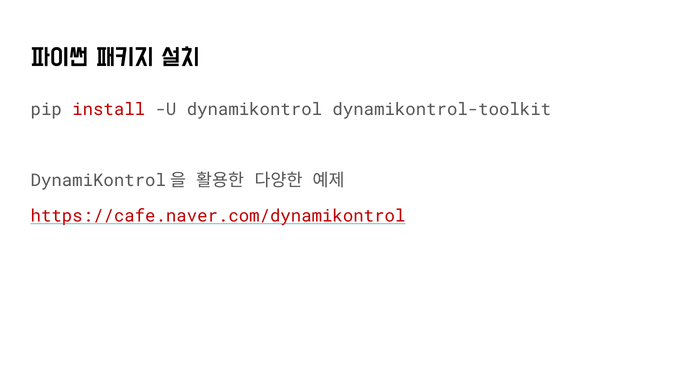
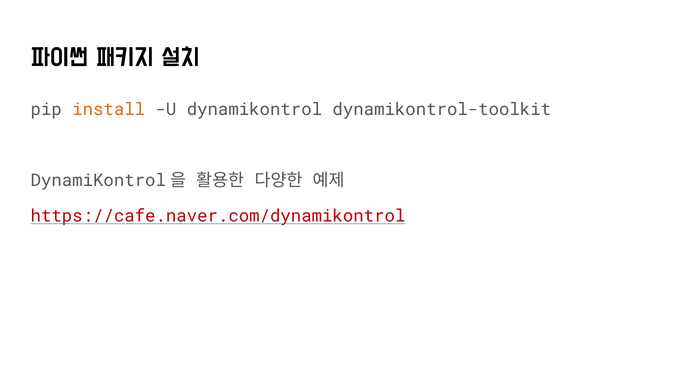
install colour: red -> orange (109, 109)
